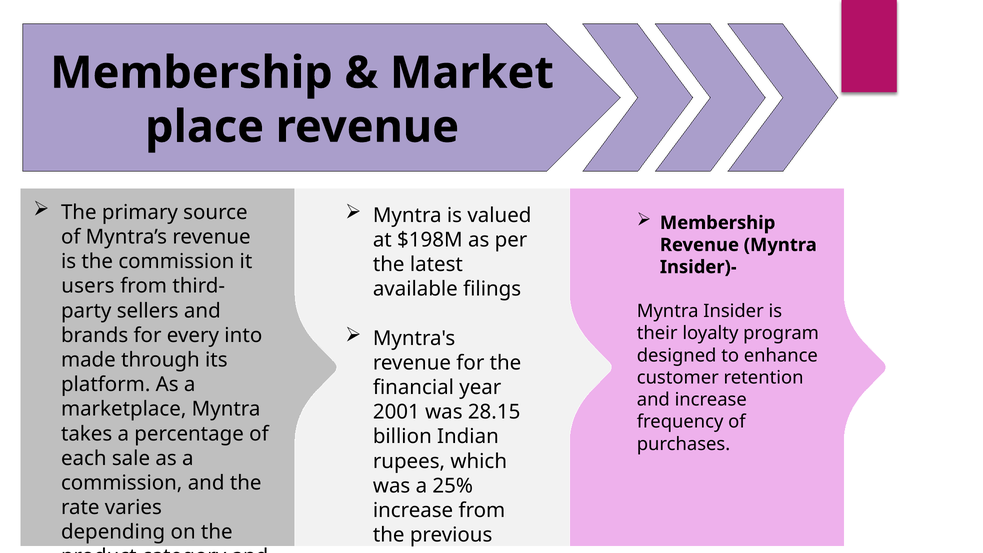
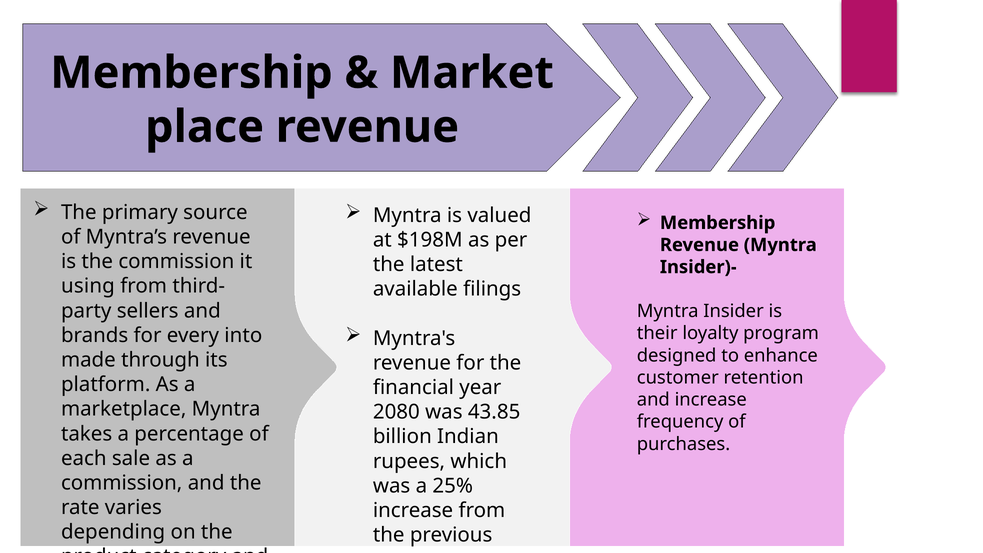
users: users -> using (88, 286)
2001: 2001 -> 2080 (396, 412)
28.15: 28.15 -> 43.85 (494, 412)
